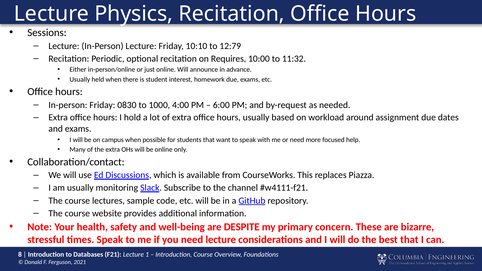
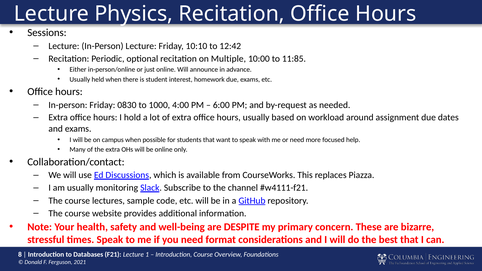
12:79: 12:79 -> 12:42 (230, 46)
Requires: Requires -> Multiple (228, 59)
11:32: 11:32 -> 11:85 (294, 59)
need lecture: lecture -> format (221, 240)
